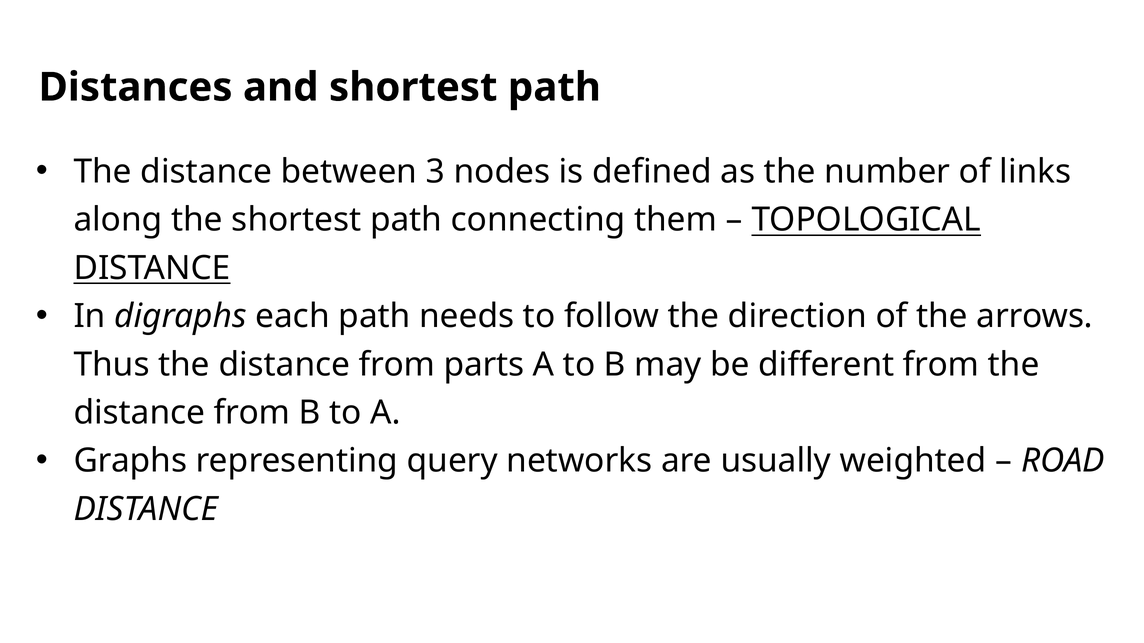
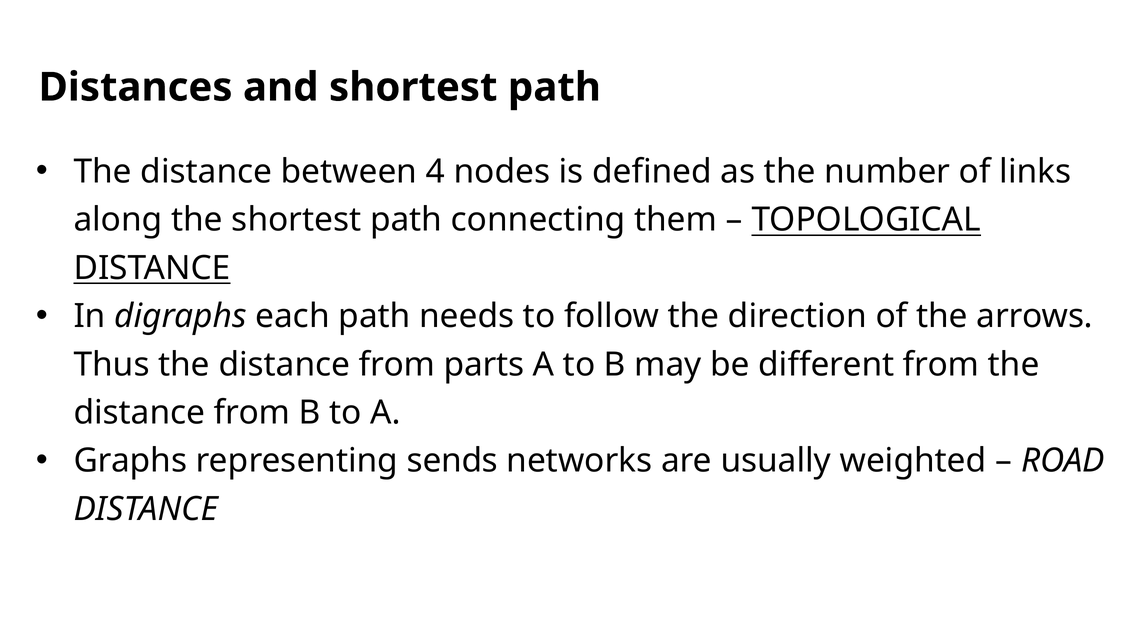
3: 3 -> 4 (435, 172)
query: query -> sends (452, 461)
